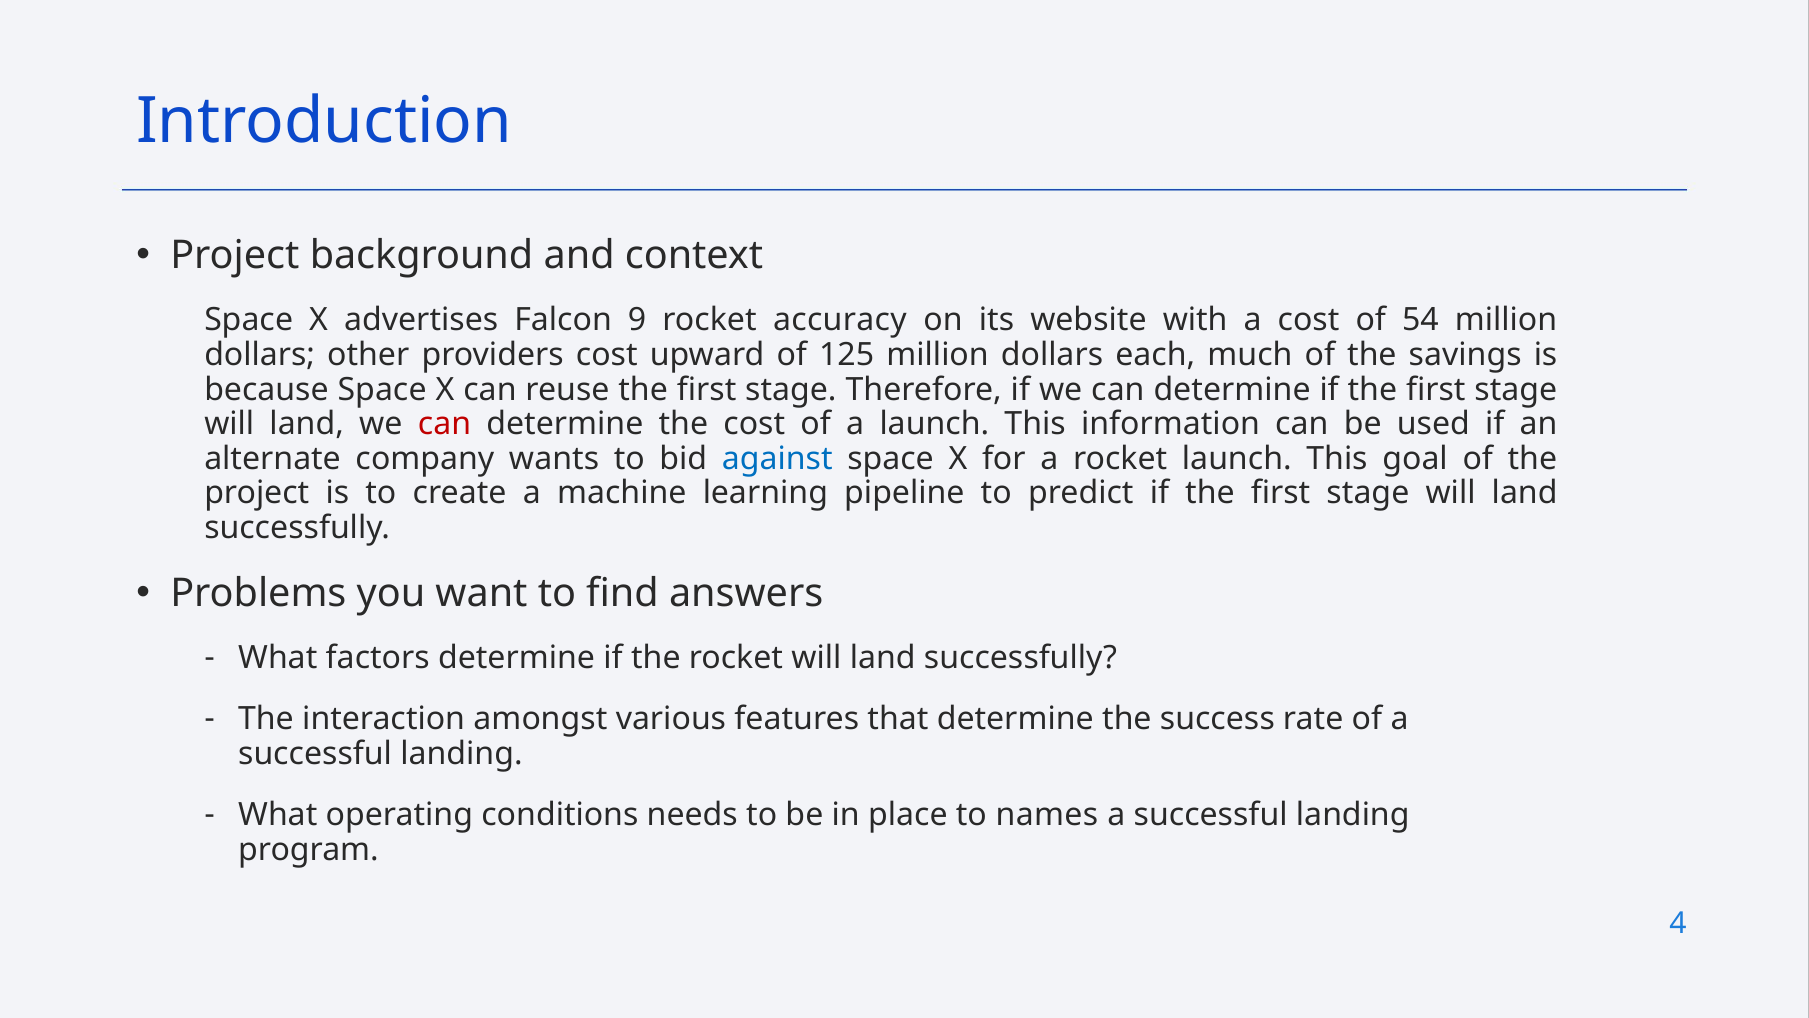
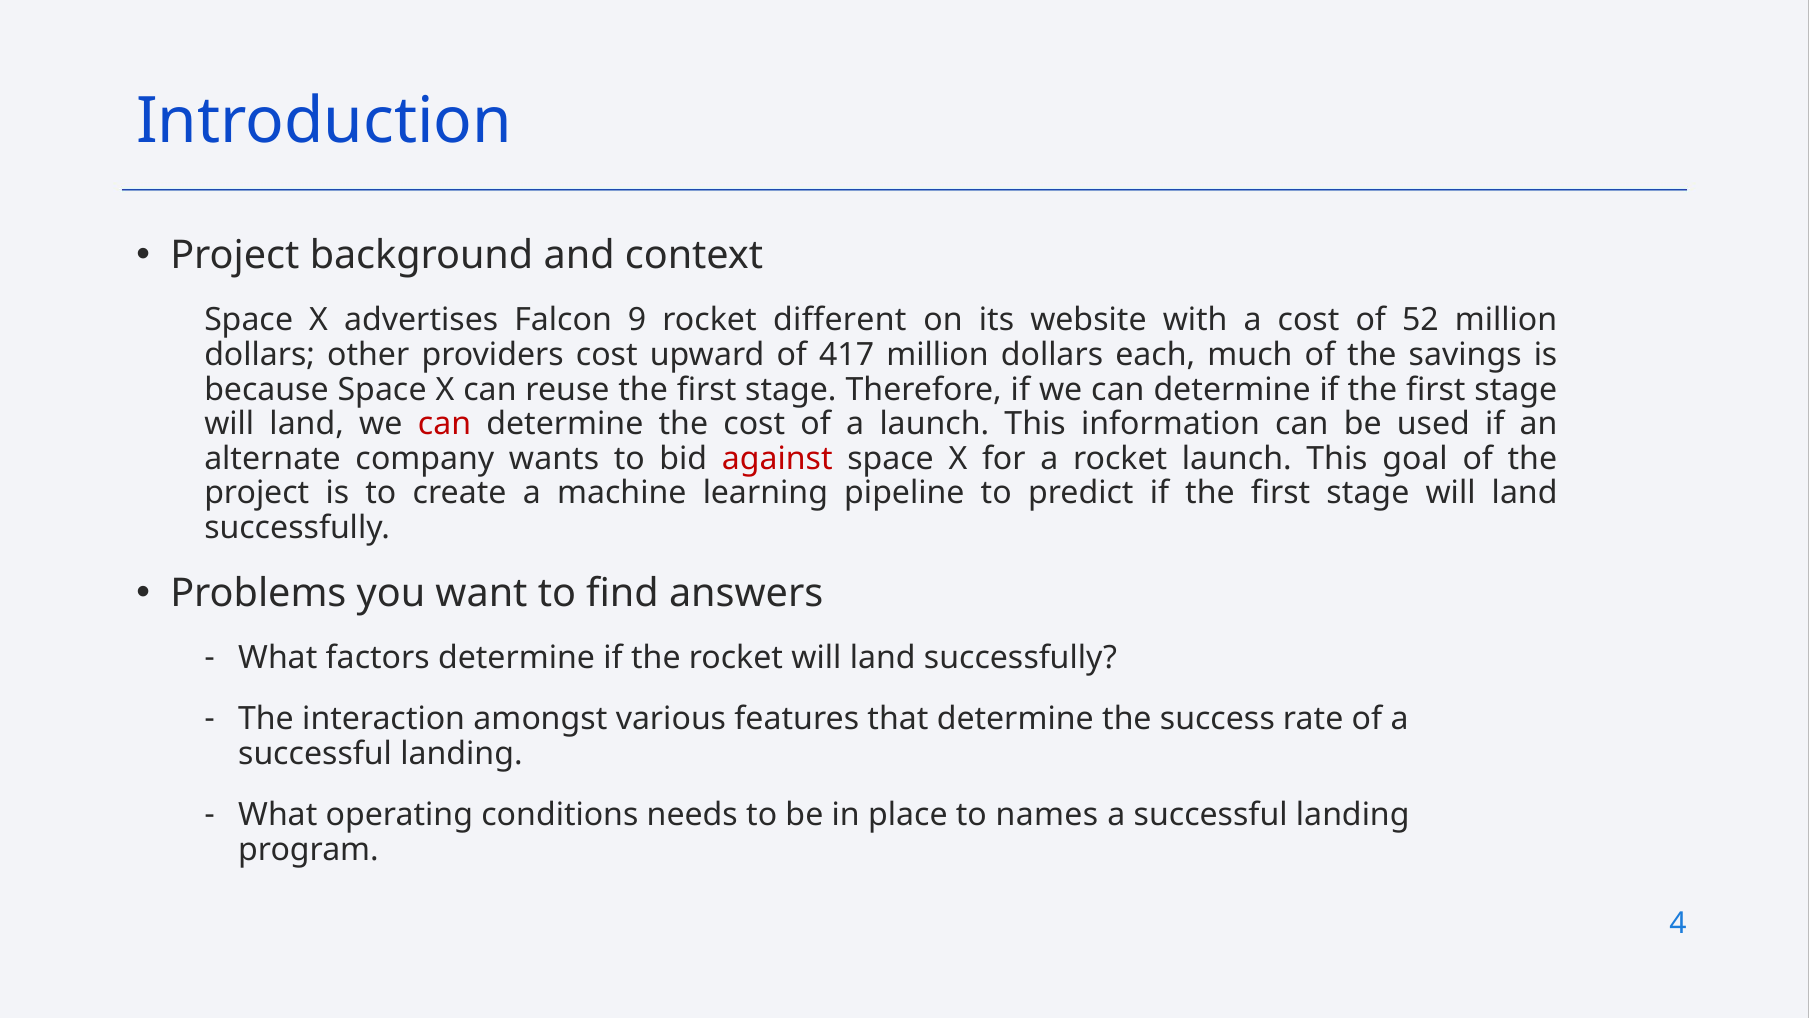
accuracy: accuracy -> different (840, 320)
54: 54 -> 52 (1420, 320)
125: 125 -> 417 (847, 355)
against colour: blue -> red (777, 459)
